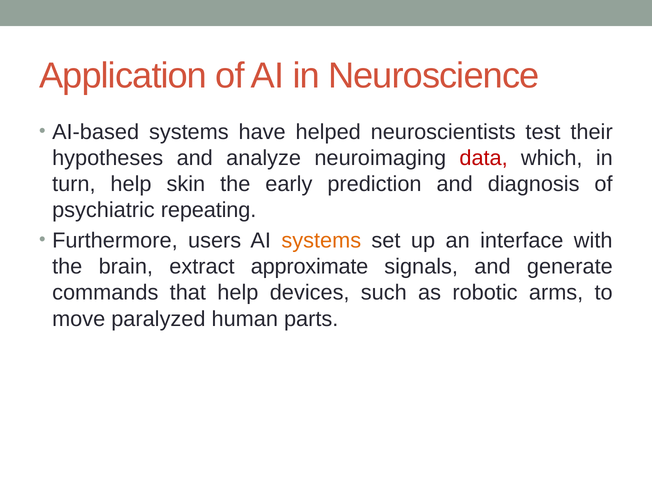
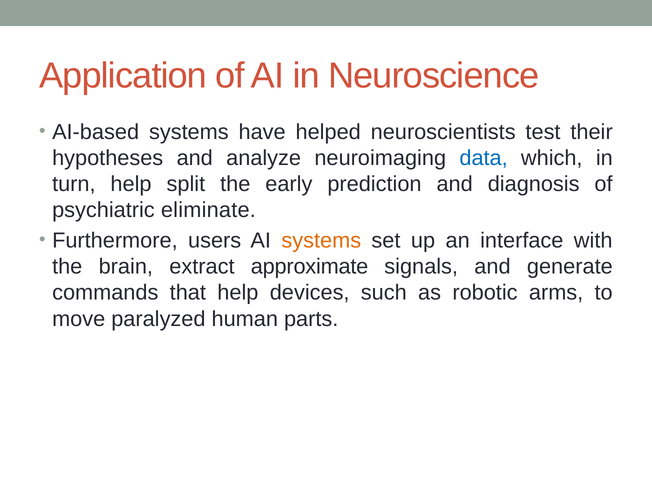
data colour: red -> blue (484, 158)
skin: skin -> split (186, 184)
repeating: repeating -> eliminate (208, 210)
